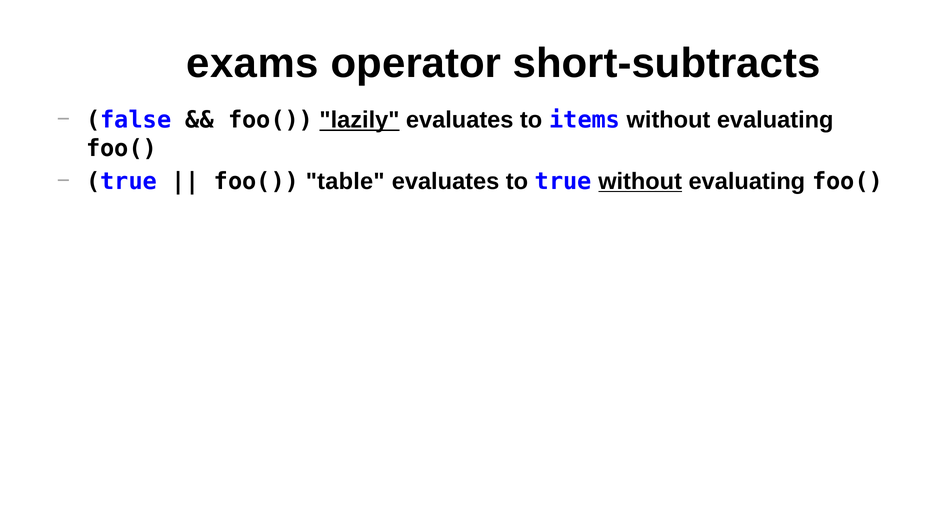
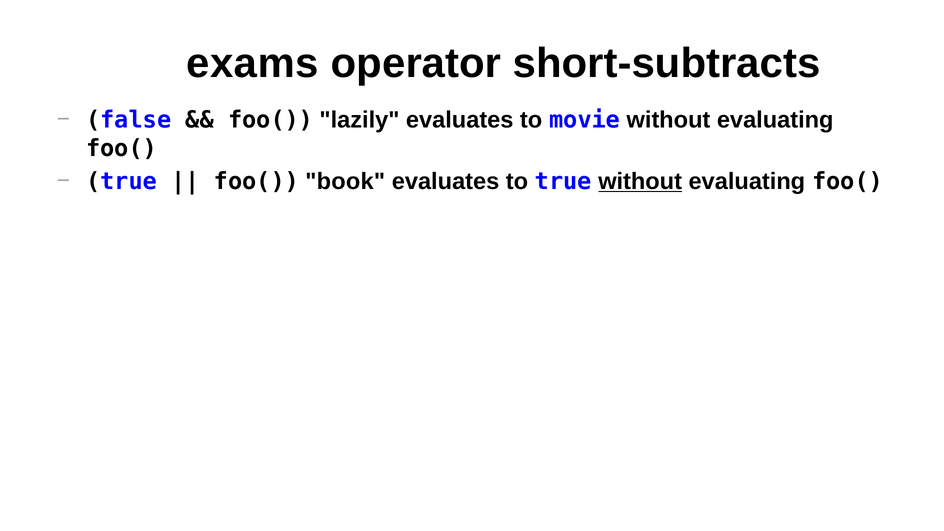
lazily underline: present -> none (359, 120)
items: items -> movie (585, 120)
table: table -> book (345, 181)
